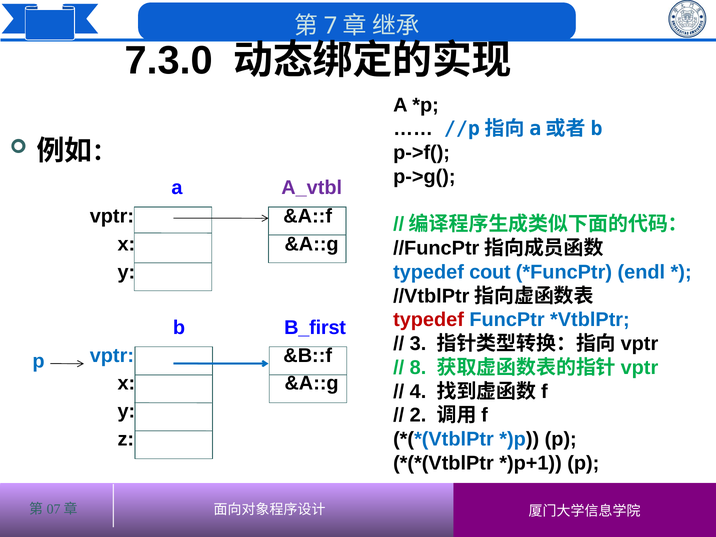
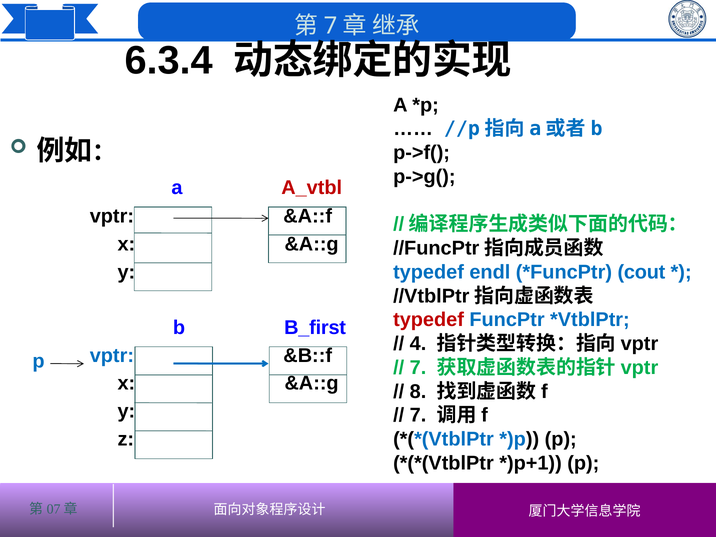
7.3.0: 7.3.0 -> 6.3.4 (169, 60)
A_vtbl colour: purple -> red (312, 188)
cout: cout -> endl (490, 272)
endl: endl -> cout (641, 272)
3: 3 -> 4 (418, 344)
8: 8 -> 7 (418, 368)
4: 4 -> 8 (418, 391)
2: 2 -> 7 (418, 415)
